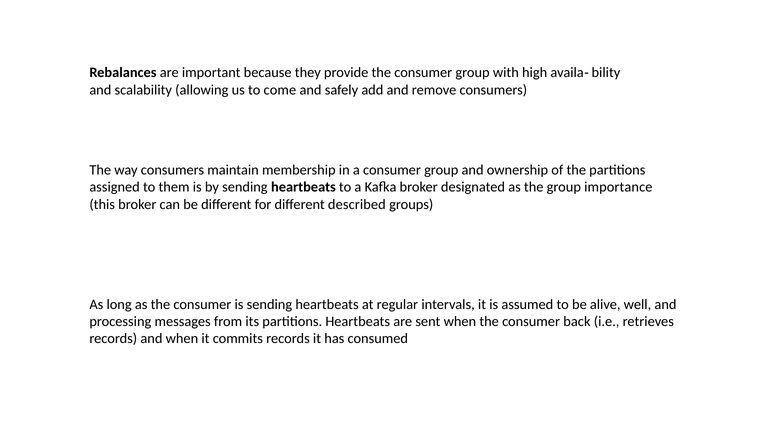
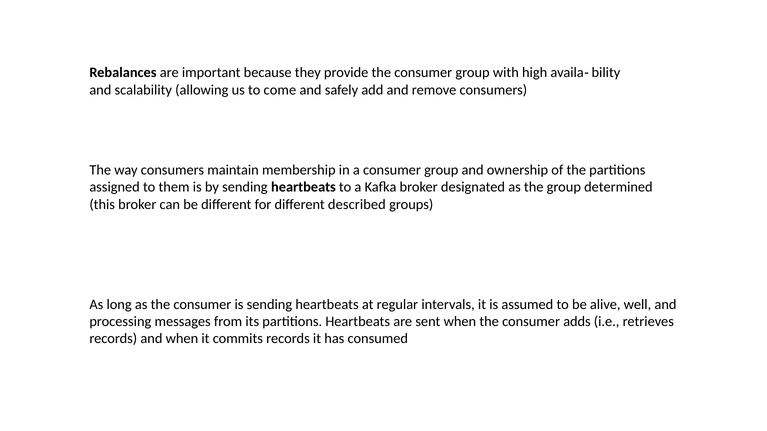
importance: importance -> determined (618, 187)
back: back -> adds (577, 322)
